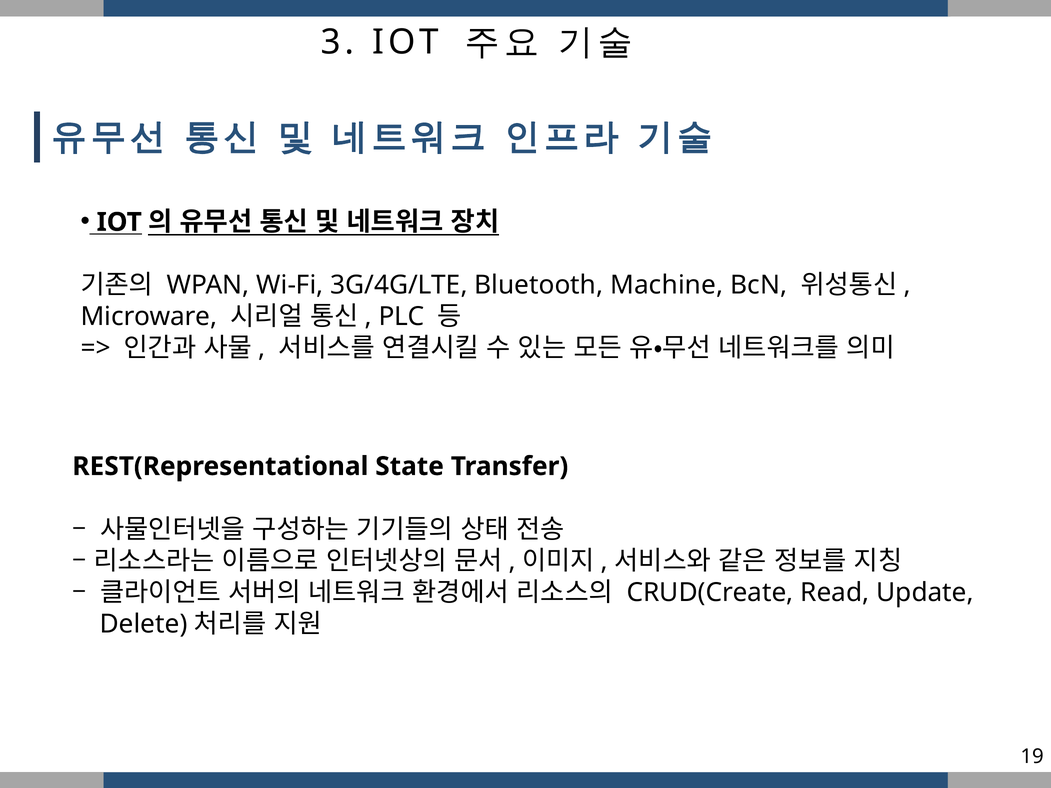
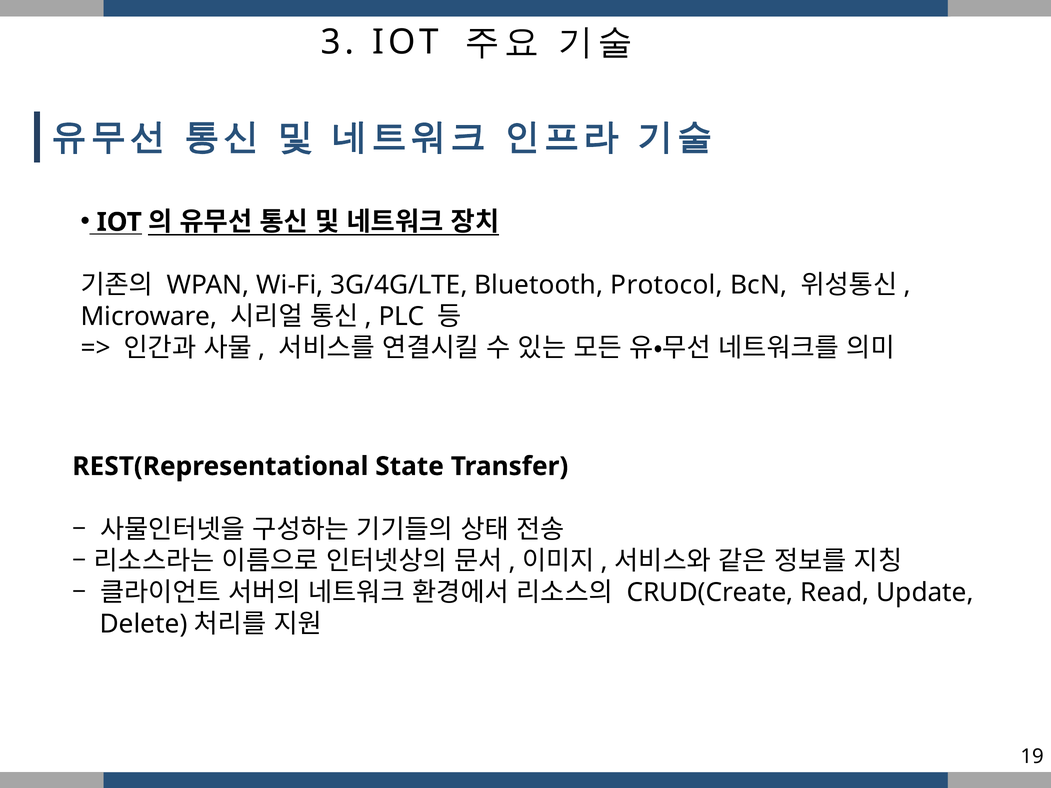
Machine: Machine -> Protocol (667, 285)
